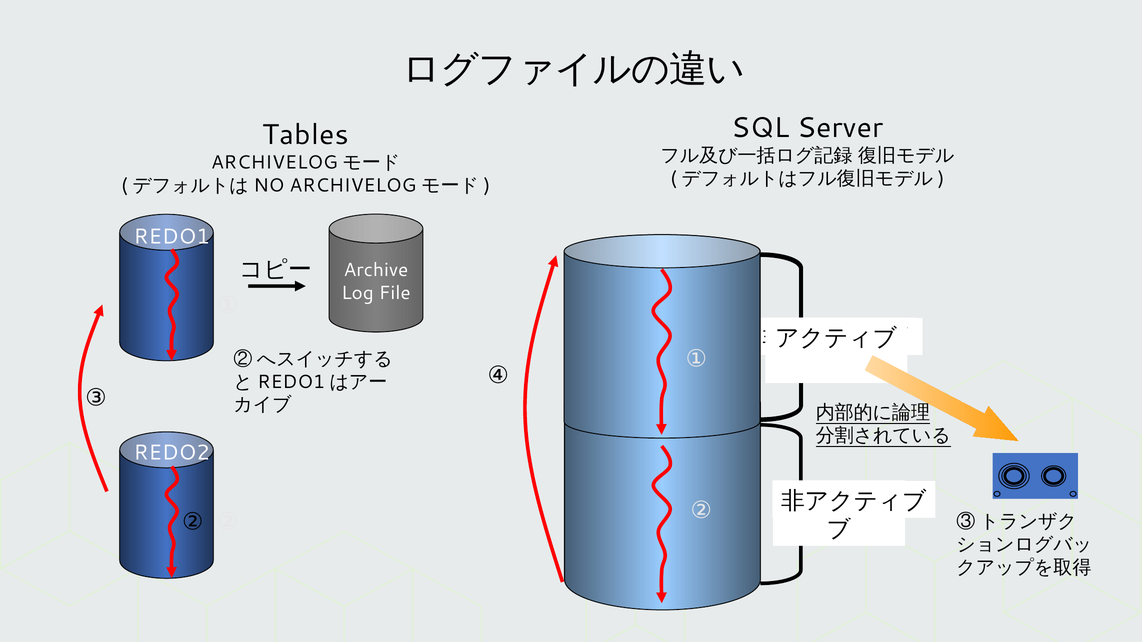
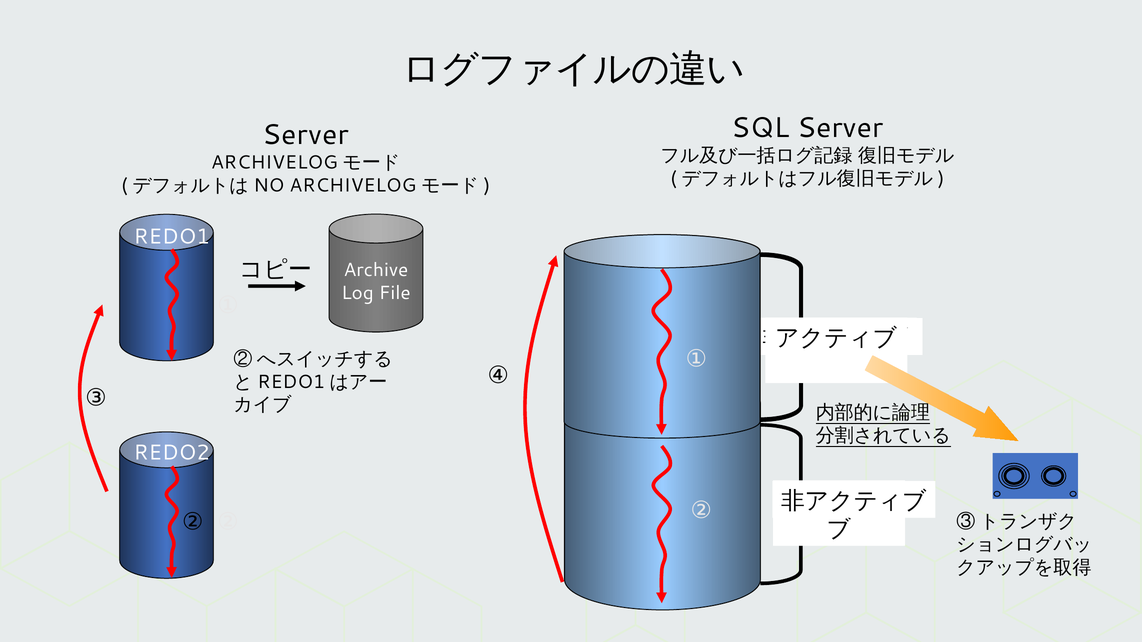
Tables: Tables -> Server (306, 135)
